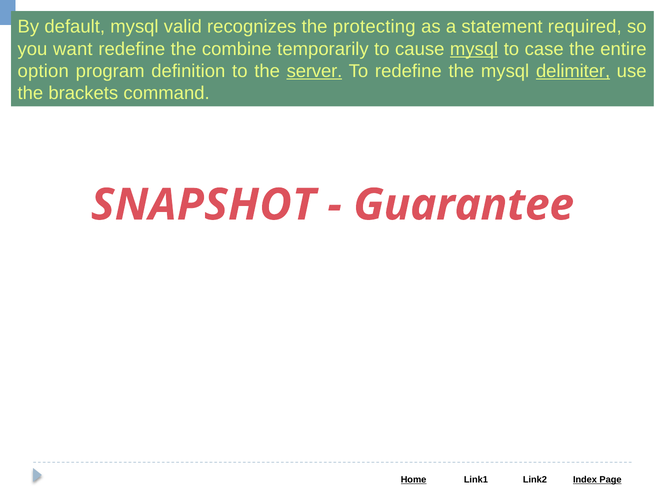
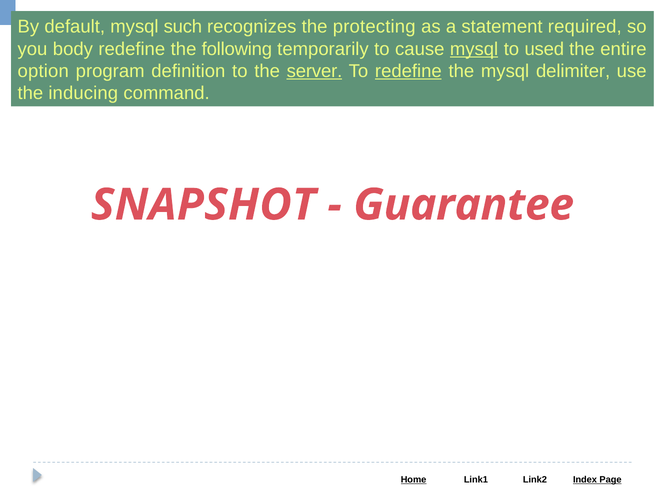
valid: valid -> such (183, 27)
want: want -> body (73, 49)
combine: combine -> following (237, 49)
case: case -> used (544, 49)
redefine underline: none -> present (408, 71)
delimiter underline: present -> none (573, 71)
brackets: brackets -> inducing (83, 93)
